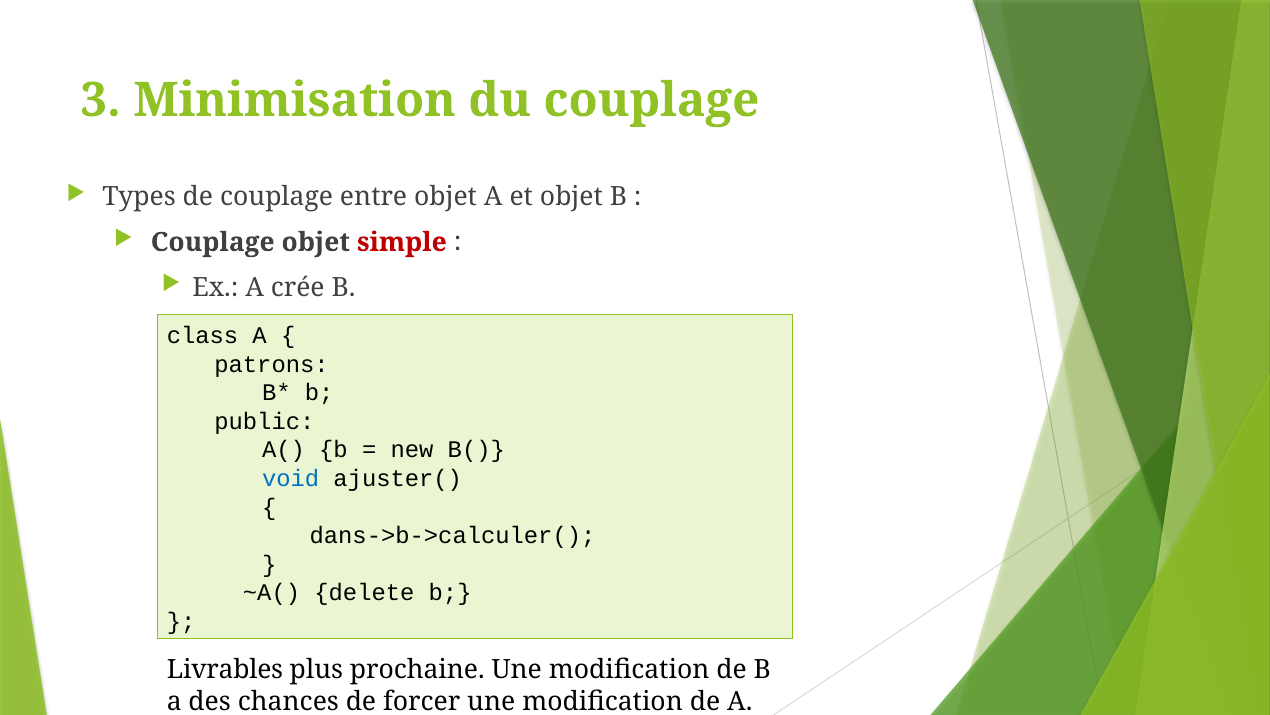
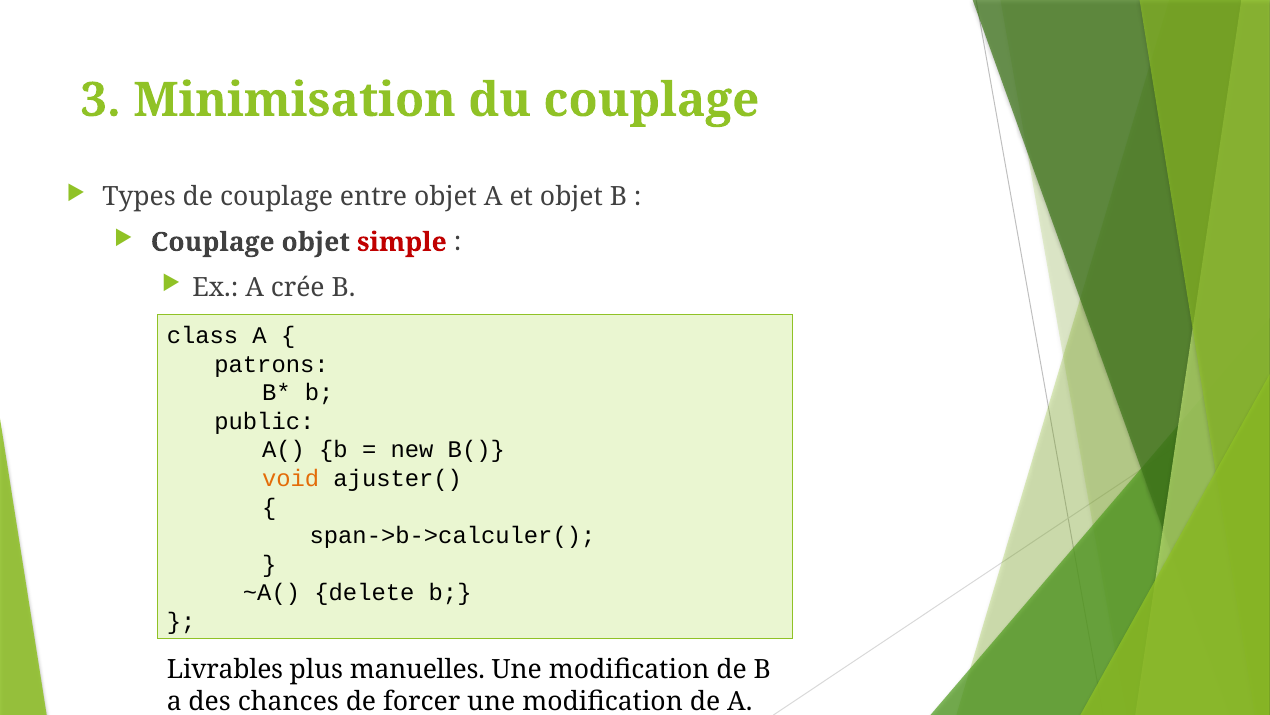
void colour: blue -> orange (291, 478)
dans->b->calculer(: dans->b->calculer( -> span->b->calculer( (453, 535)
prochaine: prochaine -> manuelles (417, 669)
